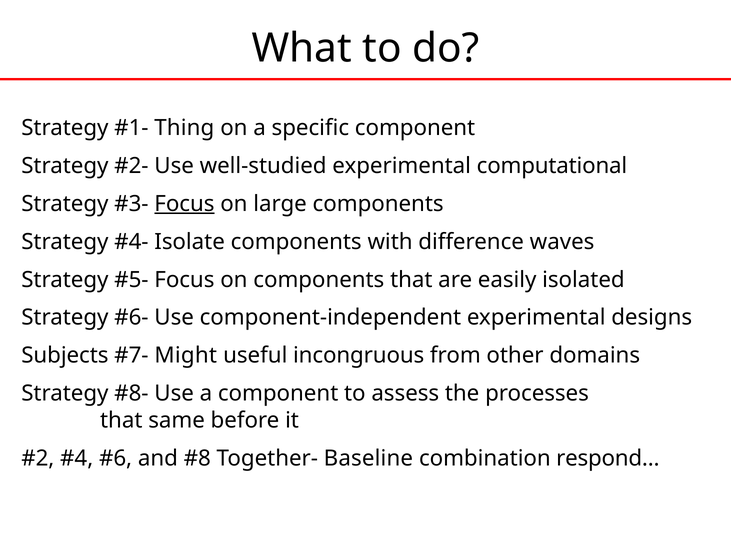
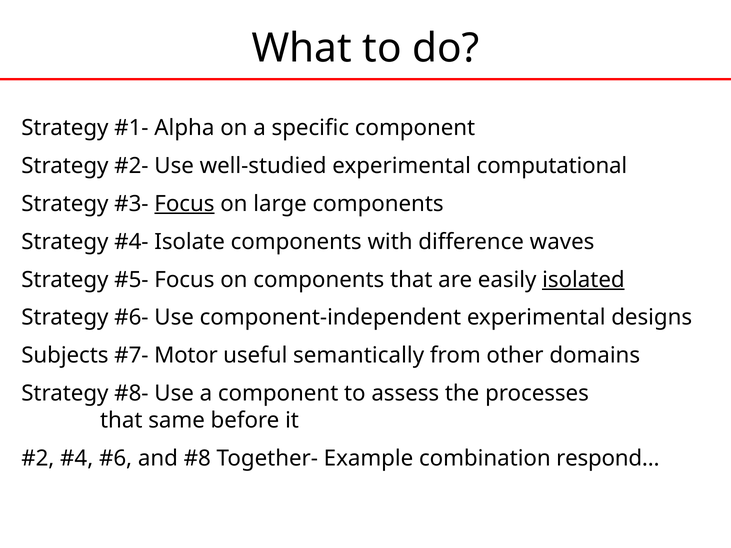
Thing: Thing -> Alpha (184, 128)
isolated underline: none -> present (583, 280)
Might: Might -> Motor (186, 356)
incongruous: incongruous -> semantically (359, 356)
Baseline: Baseline -> Example (369, 458)
